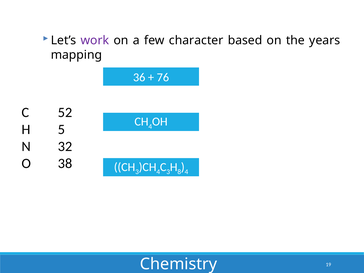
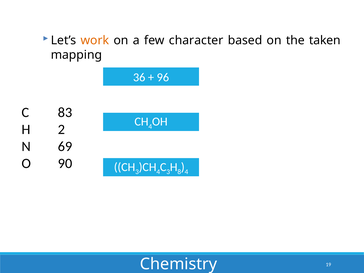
work colour: purple -> orange (95, 40)
years: years -> taken (325, 40)
76: 76 -> 96 (163, 77)
52: 52 -> 83 (65, 112)
5: 5 -> 2 (62, 129)
32: 32 -> 69 (65, 146)
38: 38 -> 90 (65, 163)
